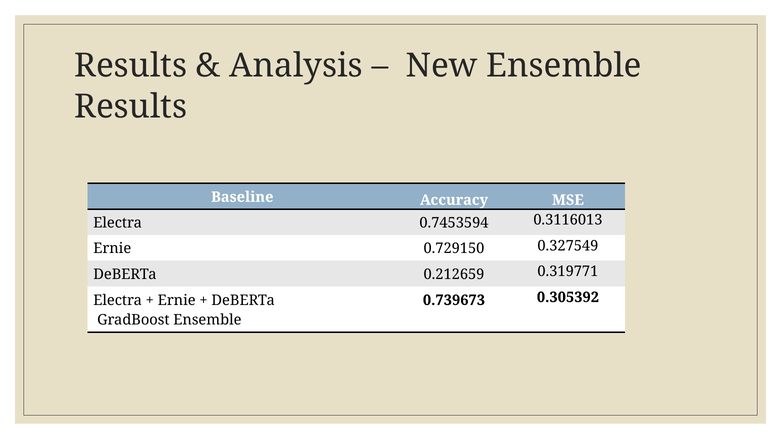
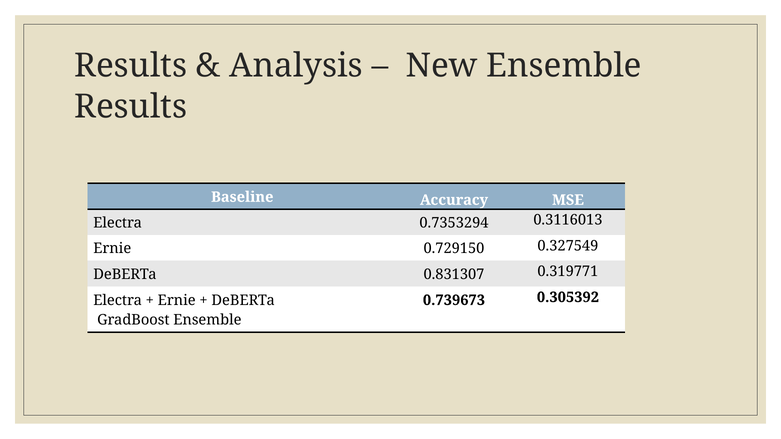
0.7453594: 0.7453594 -> 0.7353294 (454, 223)
0.212659: 0.212659 -> 0.831307 (454, 275)
